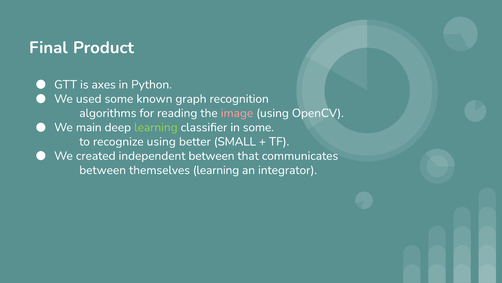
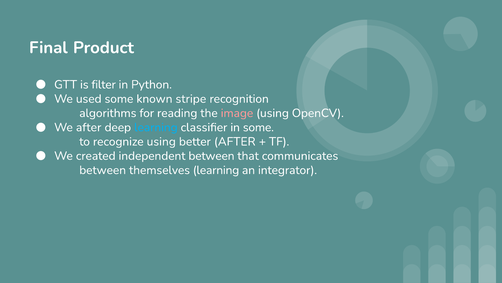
axes: axes -> filter (104, 84)
graph: graph -> stripe (191, 99)
We main: main -> after (89, 127)
learning colour: light green -> light blue (156, 127)
better SMALL: SMALL -> AFTER (235, 141)
